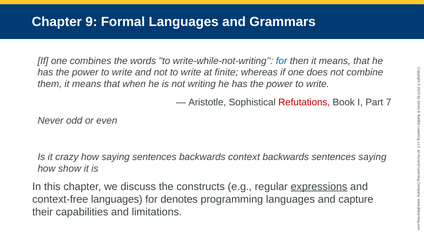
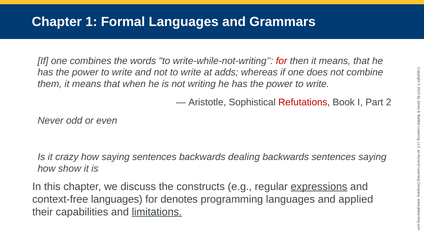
9: 9 -> 1 (91, 22)
for colour: blue -> red (282, 61)
finite: finite -> adds (226, 73)
Part 7: 7 -> 2 (389, 103)
context: context -> dealing (244, 157)
capture: capture -> applied (356, 200)
limitations underline: none -> present (157, 212)
